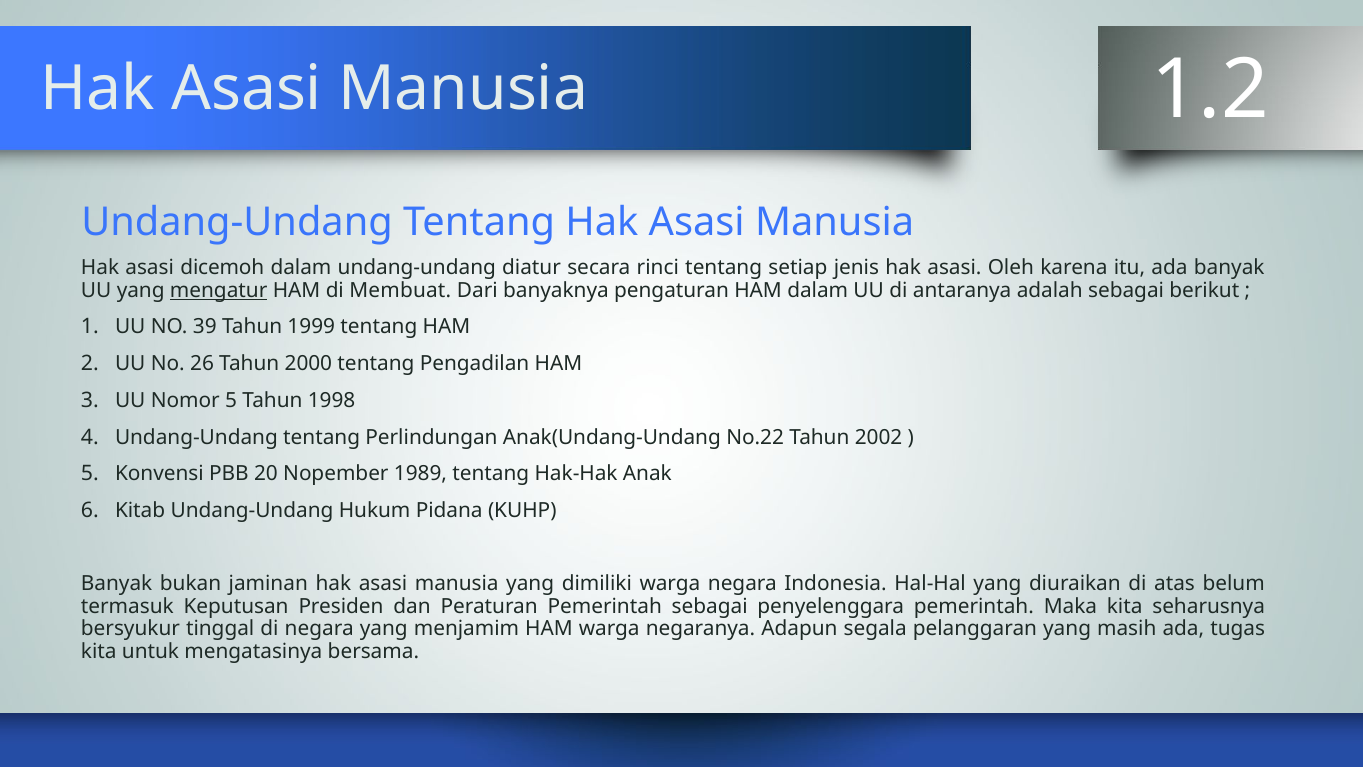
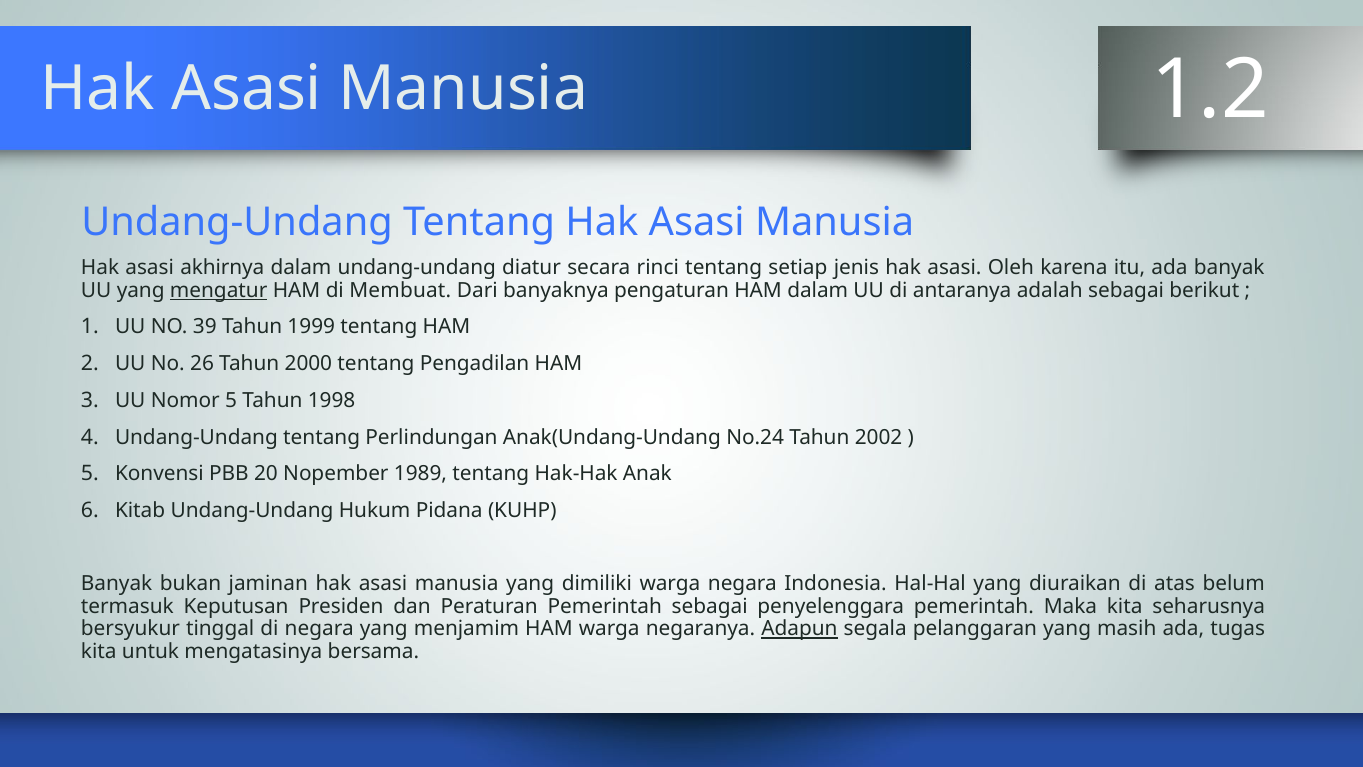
dicemoh: dicemoh -> akhirnya (222, 268)
No.22: No.22 -> No.24 (755, 437)
Adapun underline: none -> present (799, 629)
